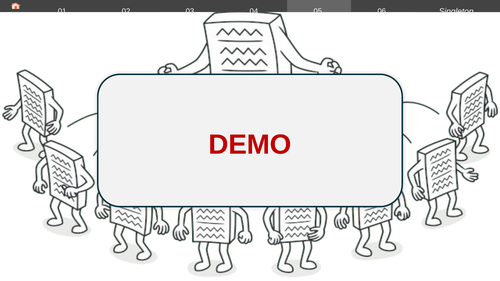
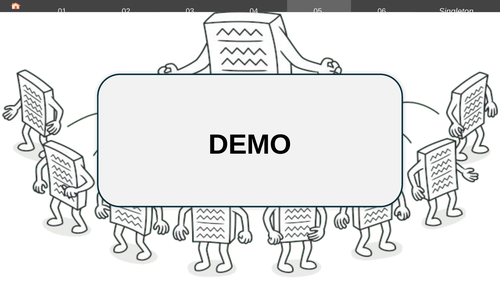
DEMO colour: red -> black (250, 145)
